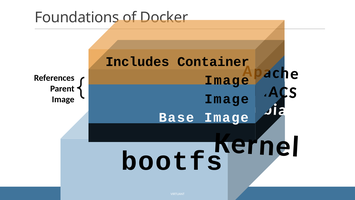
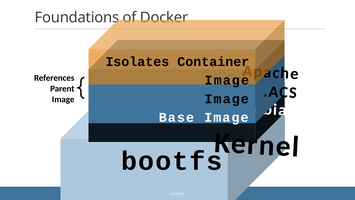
Includes: Includes -> Isolates (137, 62)
